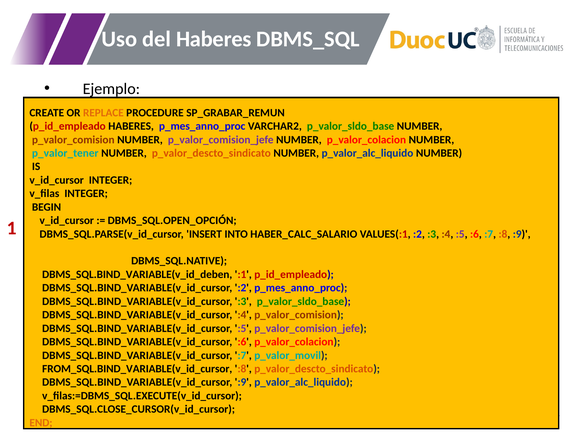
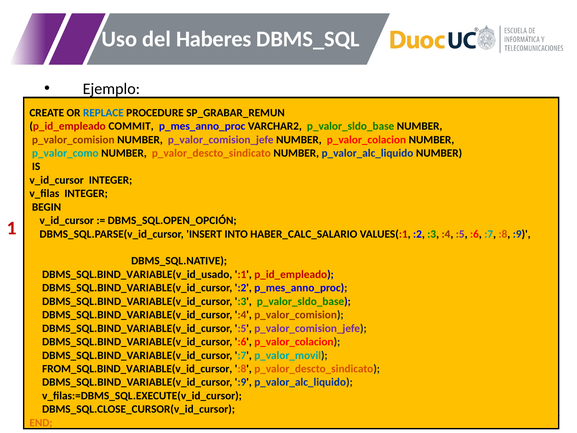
REPLACE colour: orange -> blue (103, 113)
p_id_empleado HABERES: HABERES -> COMMIT (131, 126)
p_valor_tener: p_valor_tener -> p_valor_como (65, 153)
DBMS_SQL.BIND_VARIABLE(v_id_deben: DBMS_SQL.BIND_VARIABLE(v_id_deben -> DBMS_SQL.BIND_VARIABLE(v_id_usado (137, 274)
